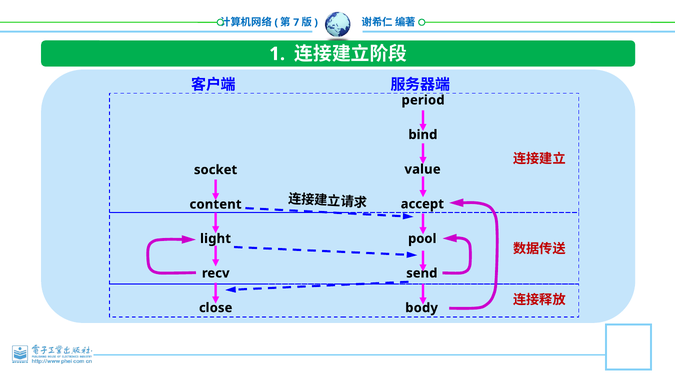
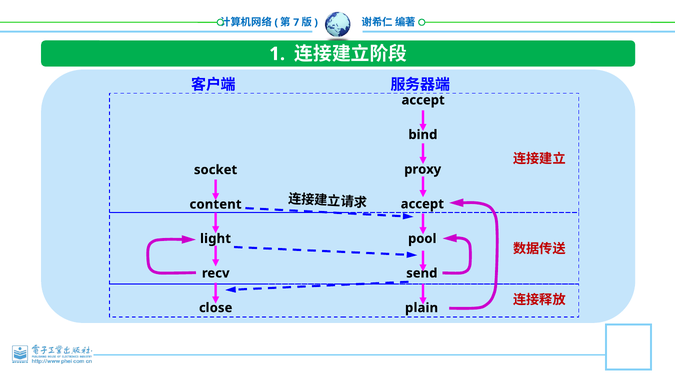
period: period -> accept (423, 100)
value: value -> proxy (423, 169)
body: body -> plain (422, 308)
